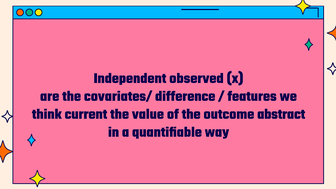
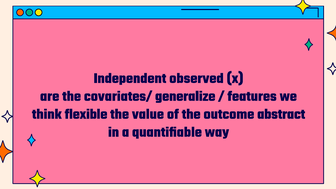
difference: difference -> generalize (185, 96)
current: current -> flexible (86, 114)
